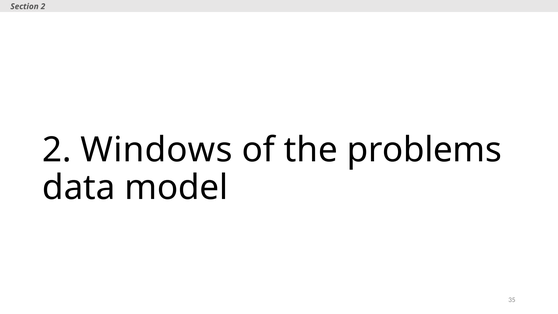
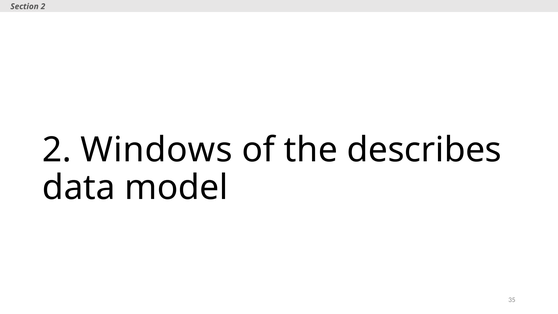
problems: problems -> describes (424, 150)
